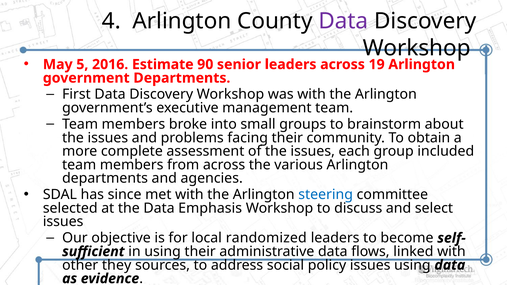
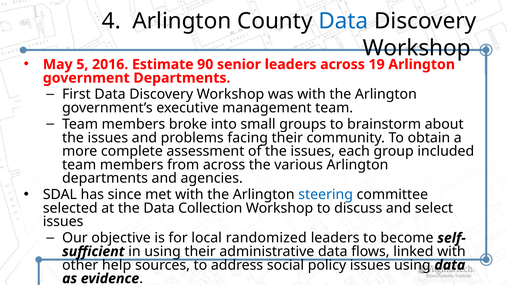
Data colour: purple -> blue (343, 21)
Emphasis: Emphasis -> Collection (210, 208)
they: they -> help (117, 265)
